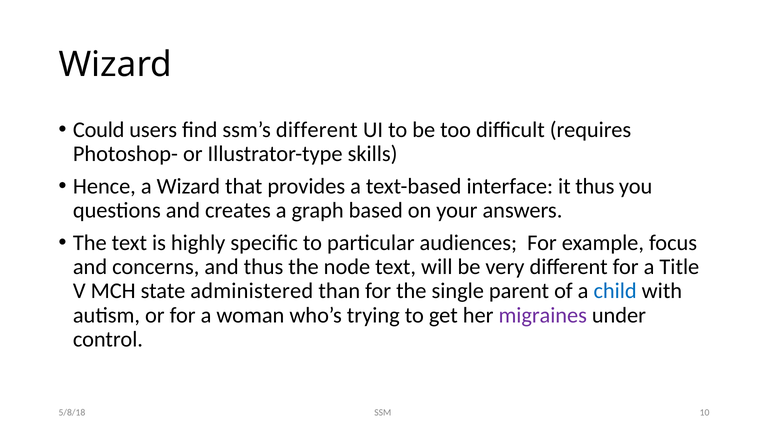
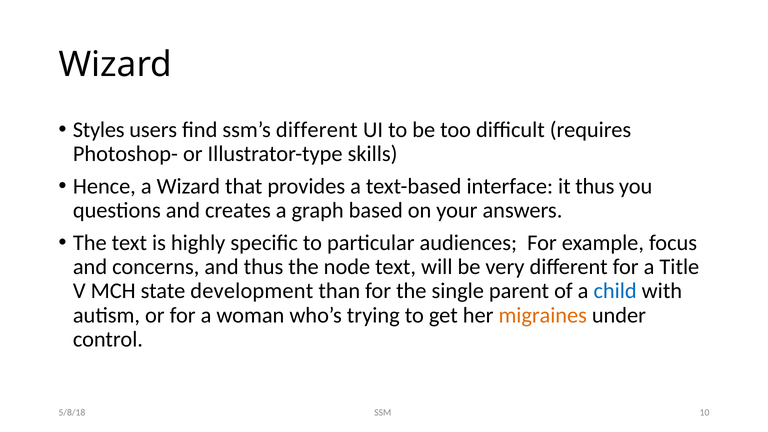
Could: Could -> Styles (99, 130)
administered: administered -> development (252, 291)
migraines colour: purple -> orange (543, 315)
